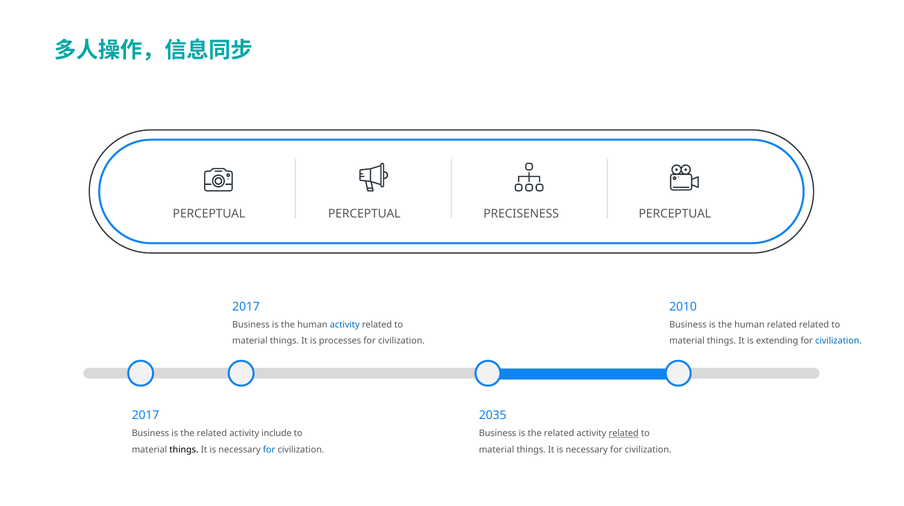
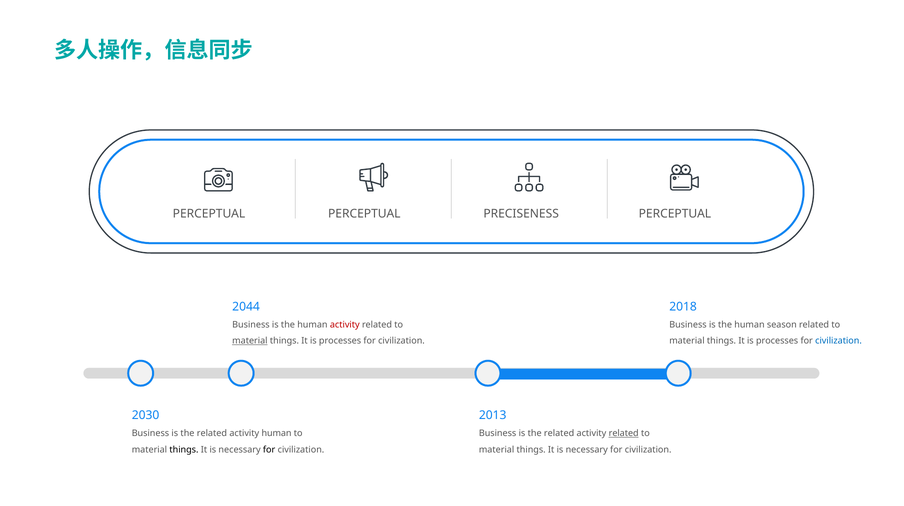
2017: 2017 -> 2044 (246, 307)
2010: 2010 -> 2018 (683, 307)
activity colour: blue -> red (345, 325)
human related: related -> season (782, 325)
material underline: none -> present (250, 341)
extending: extending -> processes (777, 341)
2017: 2017 -> 2030 (146, 416)
2035: 2035 -> 2013 (493, 416)
activity include: include -> human (277, 434)
for colour: blue -> black (269, 450)
